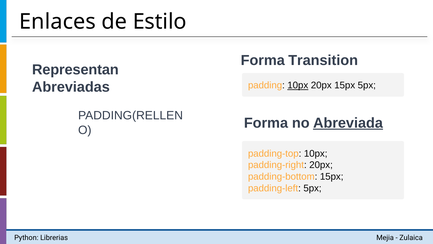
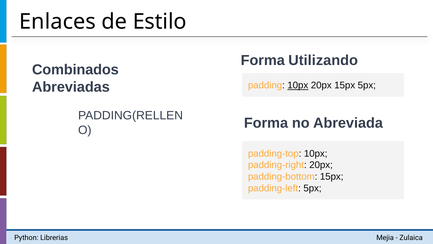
Transition: Transition -> Utilizando (323, 60)
Representan: Representan -> Combinados (75, 69)
Abreviada underline: present -> none (348, 123)
